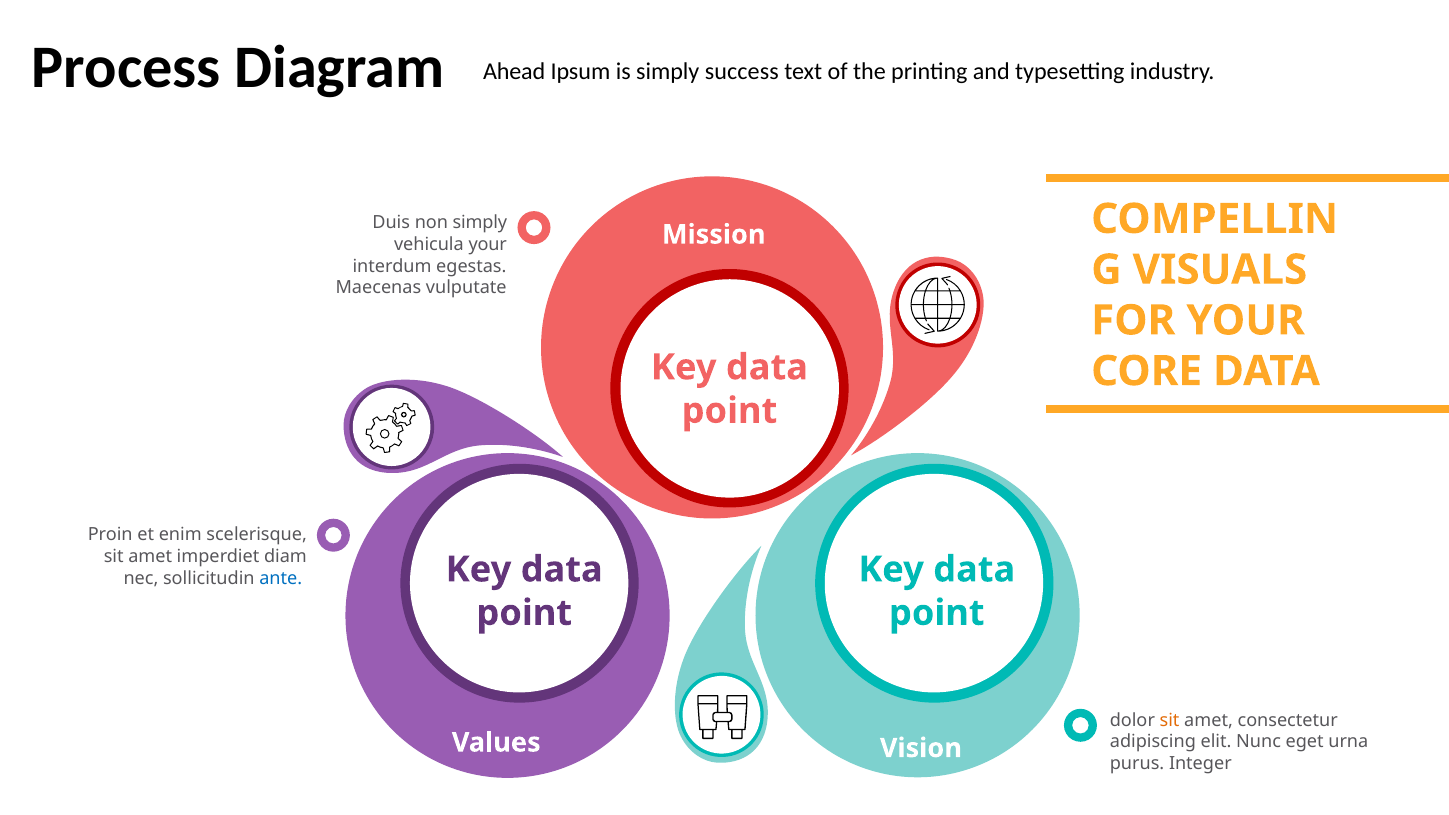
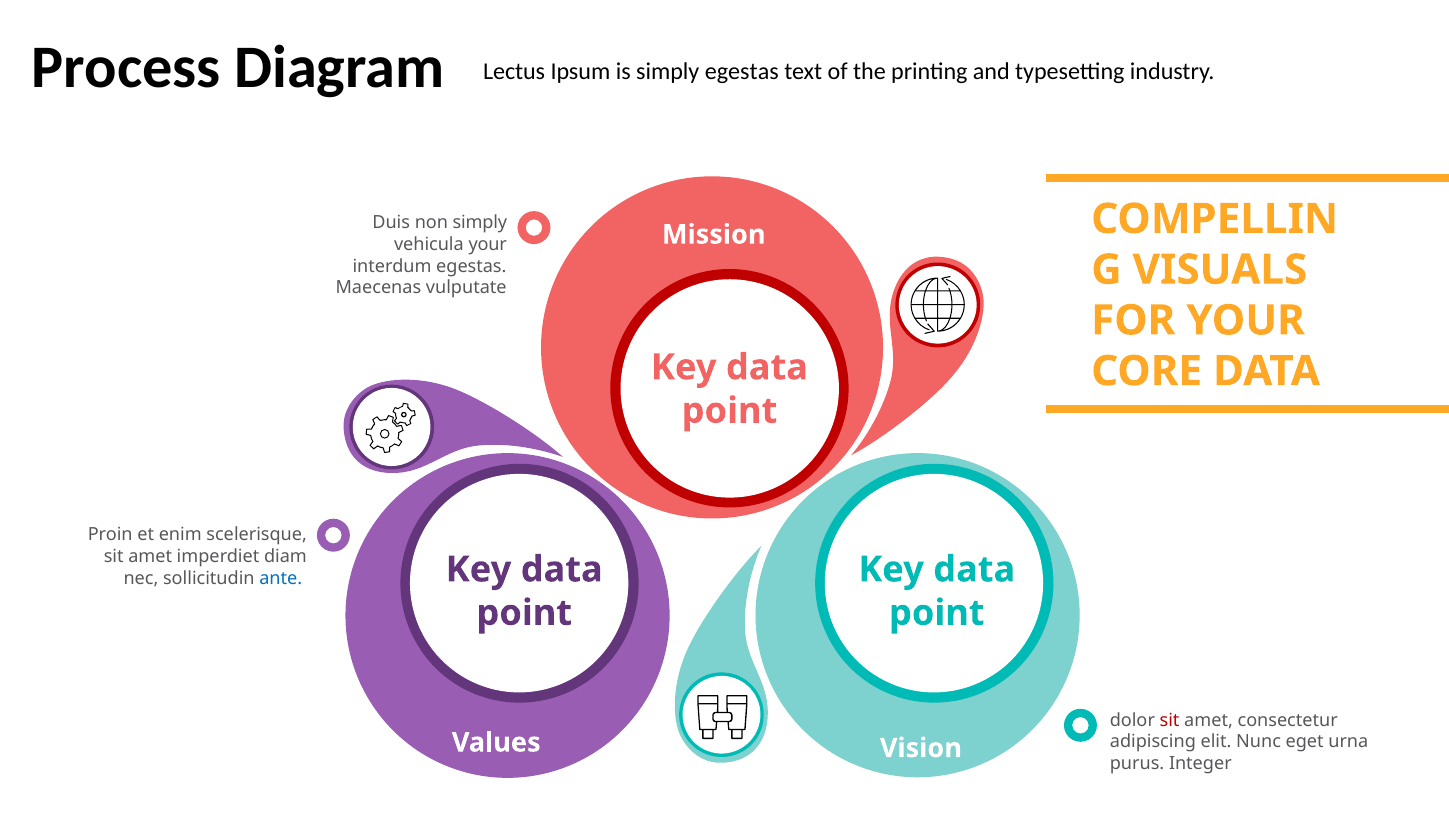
Ahead: Ahead -> Lectus (514, 72)
simply success: success -> egestas (742, 72)
sit colour: orange -> red (1170, 720)
